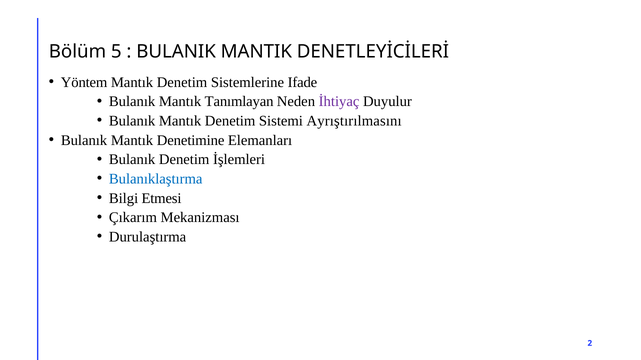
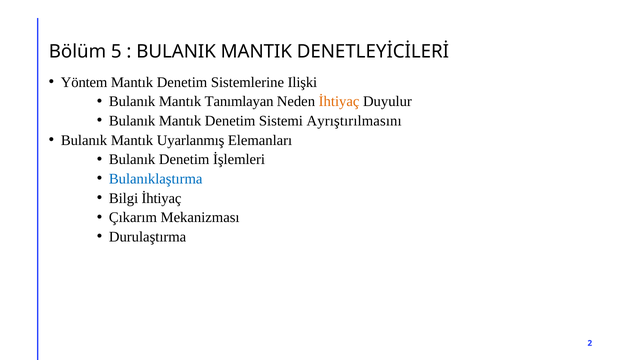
Ifade: Ifade -> Ilişki (302, 82)
İhtiyaç colour: purple -> orange (339, 102)
Denetimine: Denetimine -> Uyarlanmış (191, 140)
Bilgi Etmesi: Etmesi -> İhtiyaç (162, 199)
